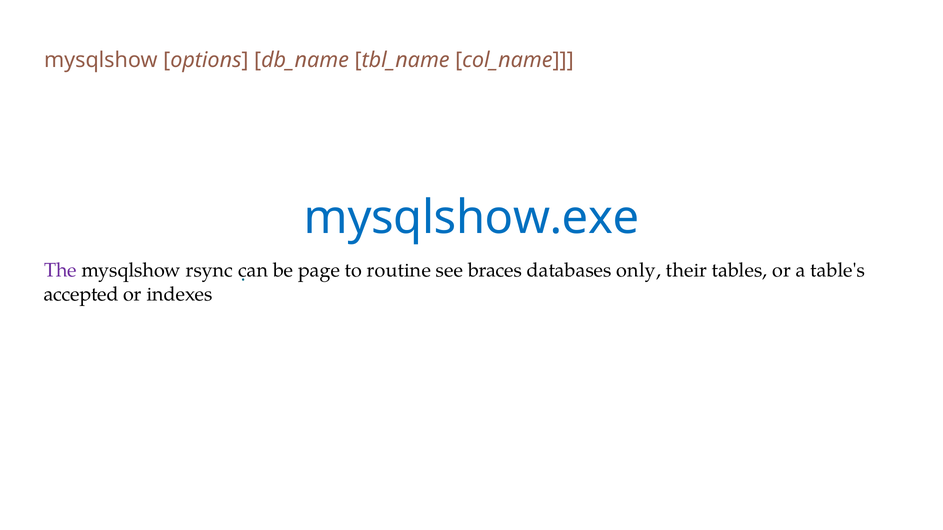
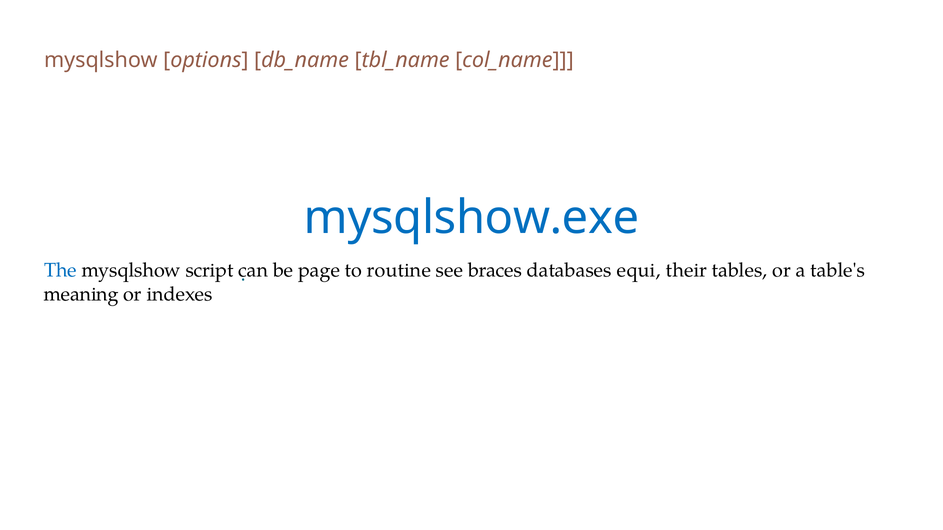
The colour: purple -> blue (60, 271)
rsync: rsync -> script (210, 271)
only: only -> equi (639, 271)
accepted: accepted -> meaning (81, 294)
